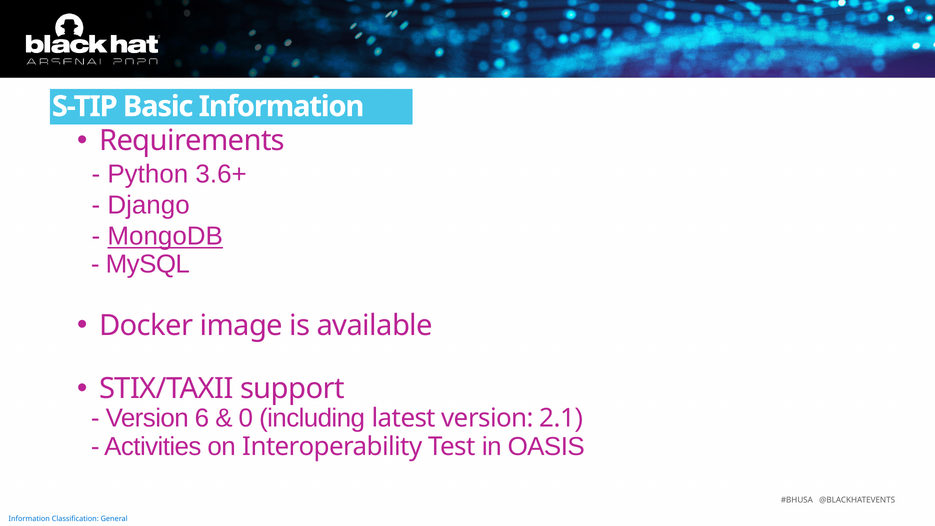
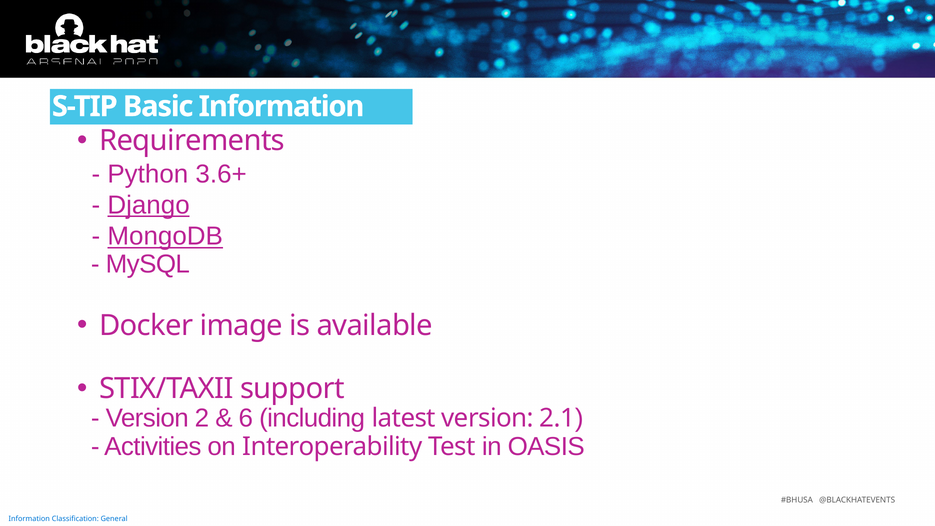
Django underline: none -> present (149, 205)
6: 6 -> 2 (202, 418)
0: 0 -> 6 (246, 418)
